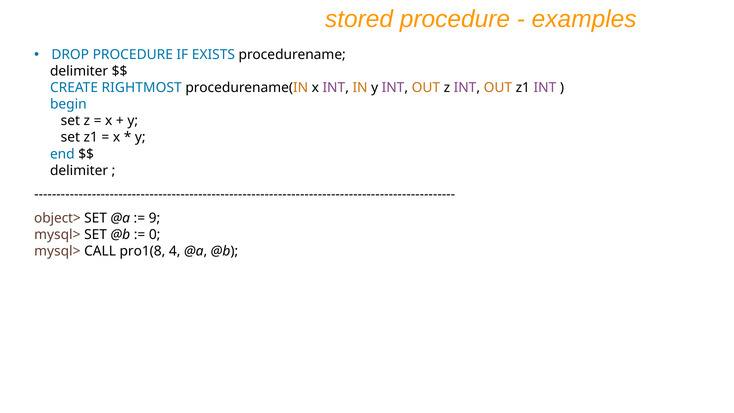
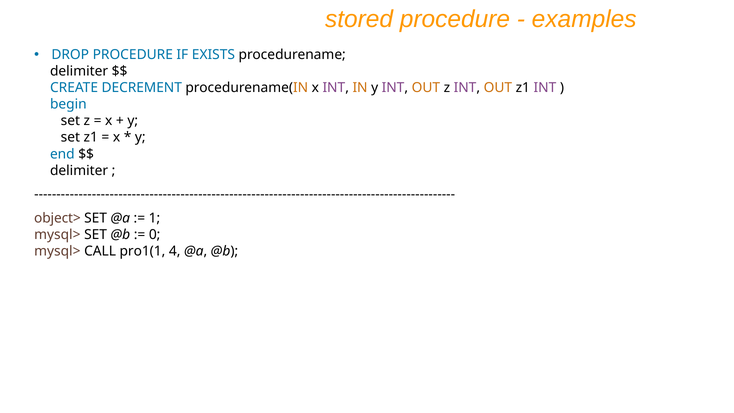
RIGHTMOST: RIGHTMOST -> DECREMENT (142, 88)
9: 9 -> 1 (154, 218)
pro1(8: pro1(8 -> pro1(1 (142, 251)
